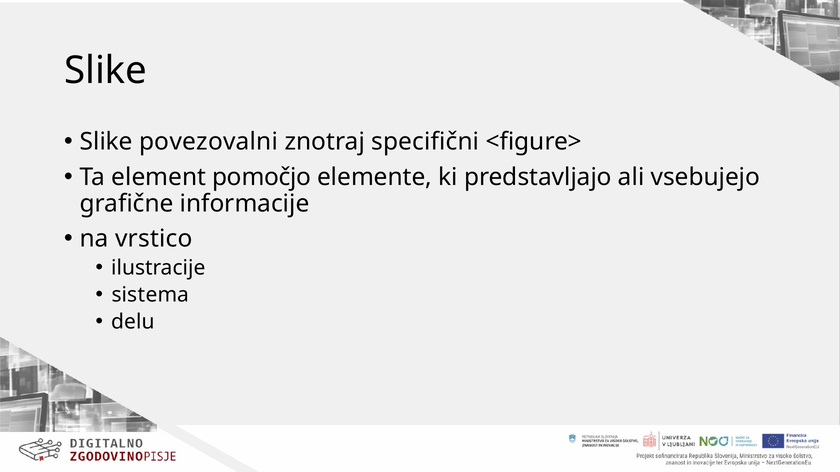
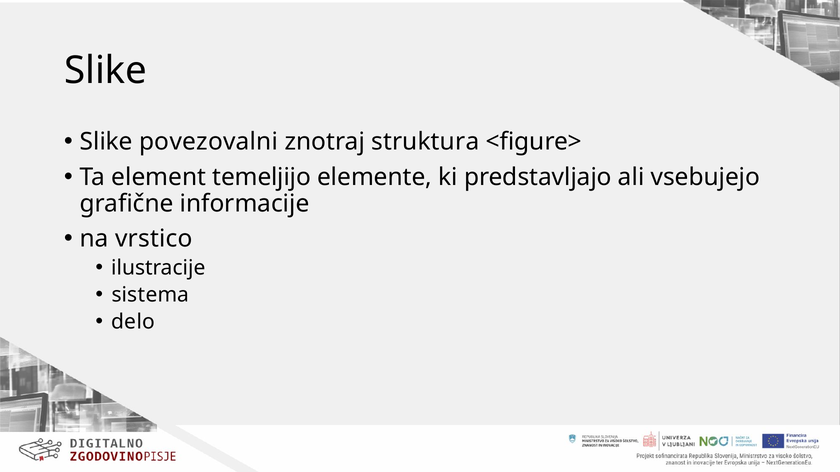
specifični: specifični -> struktura (425, 142)
pomočjo: pomočjo -> temeljijo (262, 177)
delu: delu -> delo (133, 322)
